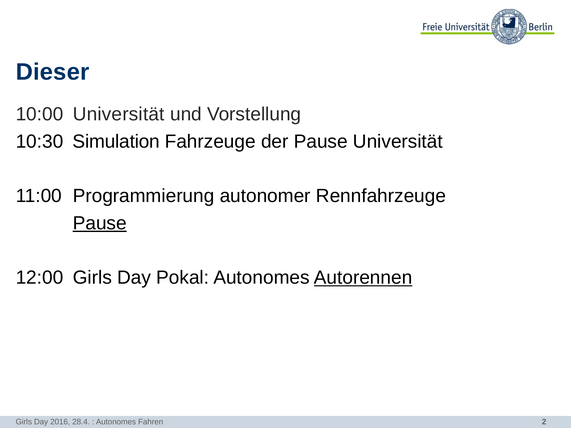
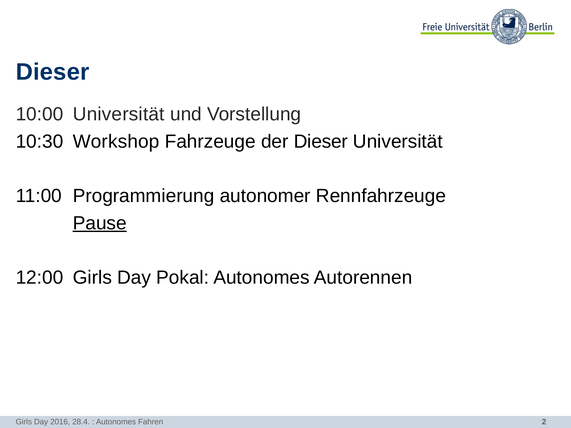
Simulation: Simulation -> Workshop (116, 142)
der Pause: Pause -> Dieser (321, 142)
Autorennen underline: present -> none (363, 278)
